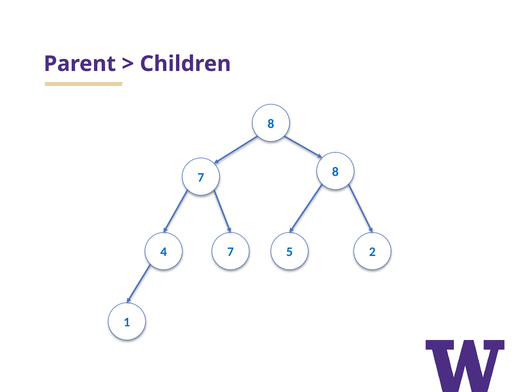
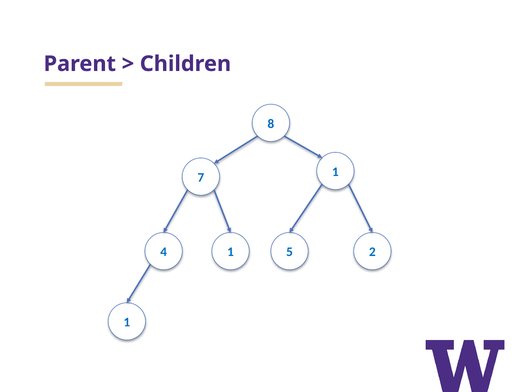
7 8: 8 -> 1 (335, 172)
4 7: 7 -> 1 (231, 252)
